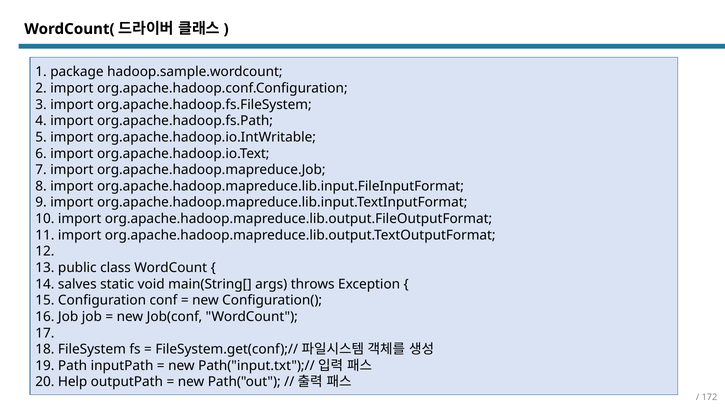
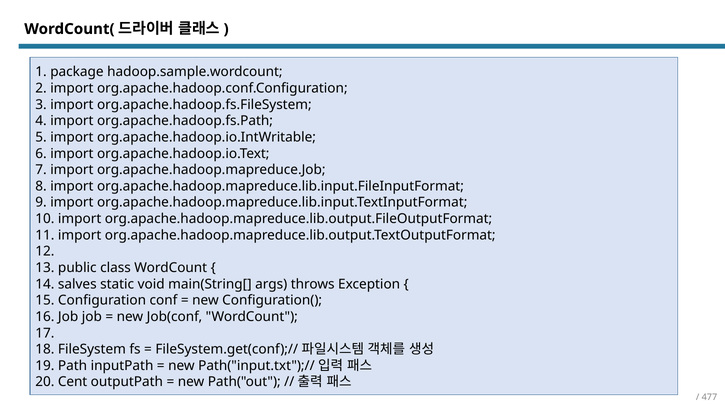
Help: Help -> Cent (73, 382)
172: 172 -> 477 (709, 397)
